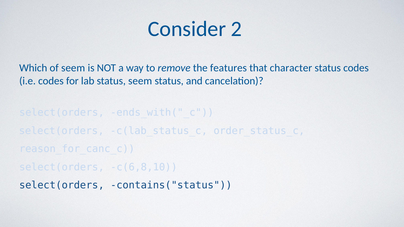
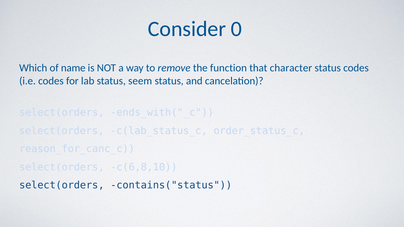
2: 2 -> 0 (237, 29)
of seem: seem -> name (73, 68)
features: features -> function (228, 68)
